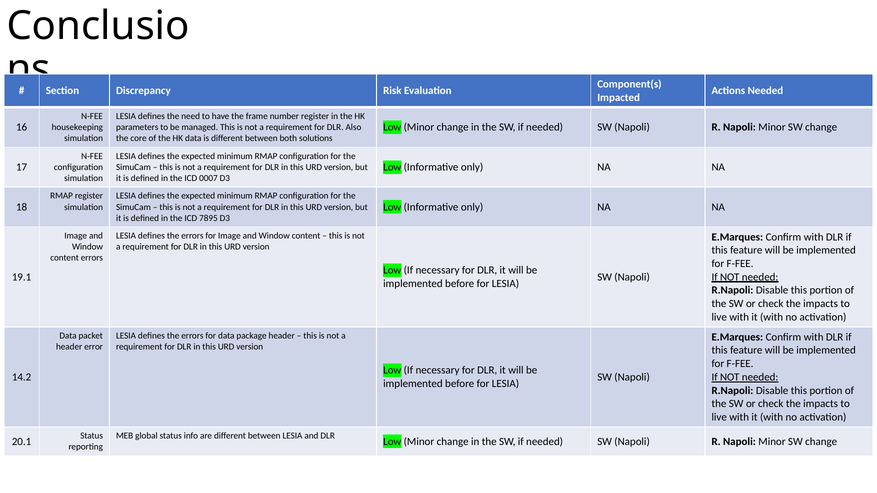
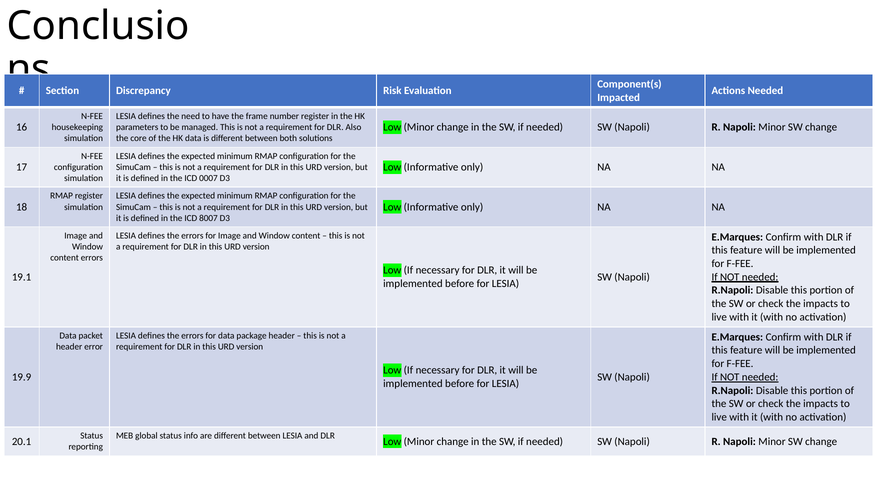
7895: 7895 -> 8007 (208, 218)
14.2: 14.2 -> 19.9 (22, 377)
